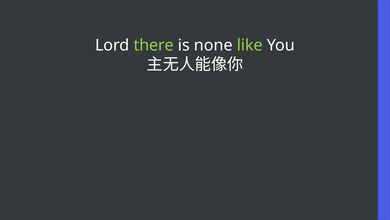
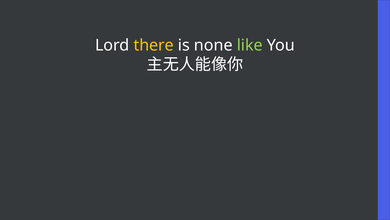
there colour: light green -> yellow (154, 45)
